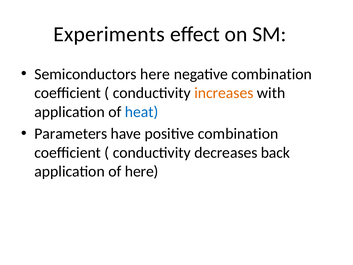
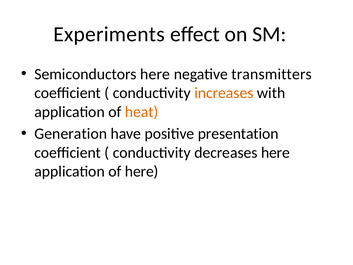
negative combination: combination -> transmitters (272, 74)
heat colour: blue -> orange (142, 112)
Parameters: Parameters -> Generation (71, 134)
positive combination: combination -> presentation (238, 134)
decreases back: back -> here (275, 153)
